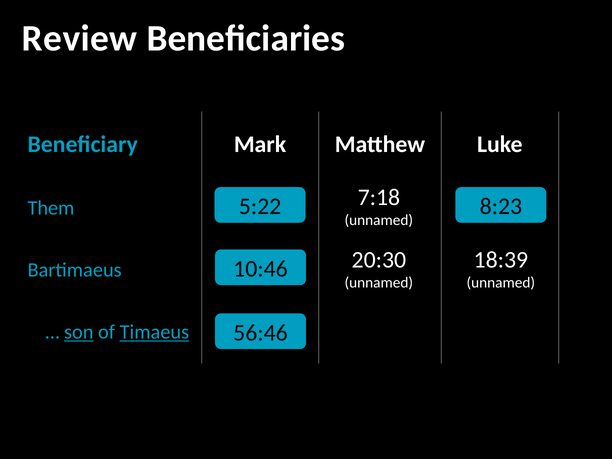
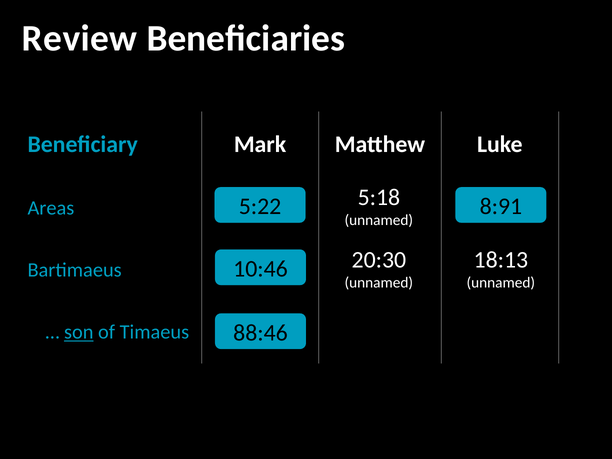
7:18: 7:18 -> 5:18 (379, 197)
8:23: 8:23 -> 8:91 (501, 207)
Them: Them -> Areas (51, 208)
18:39: 18:39 -> 18:13 (501, 260)
56:46: 56:46 -> 88:46 (260, 333)
Timaeus underline: present -> none (154, 332)
